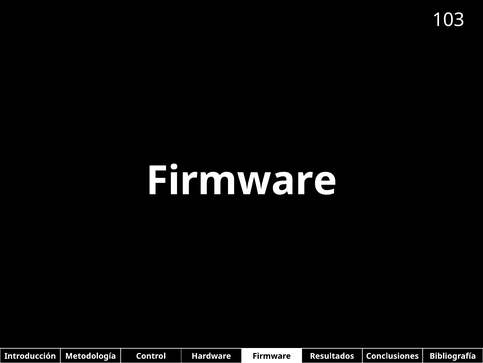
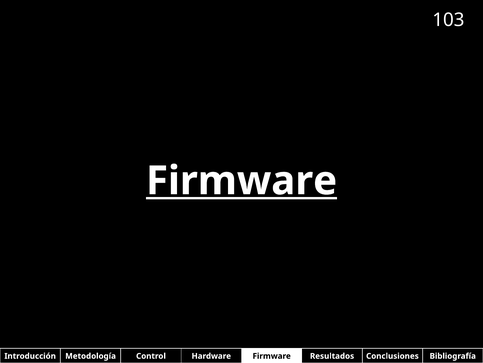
Firmware underline: none -> present (242, 181)
